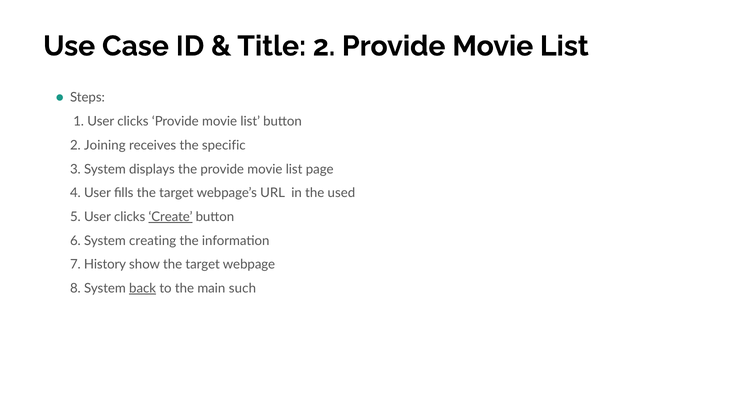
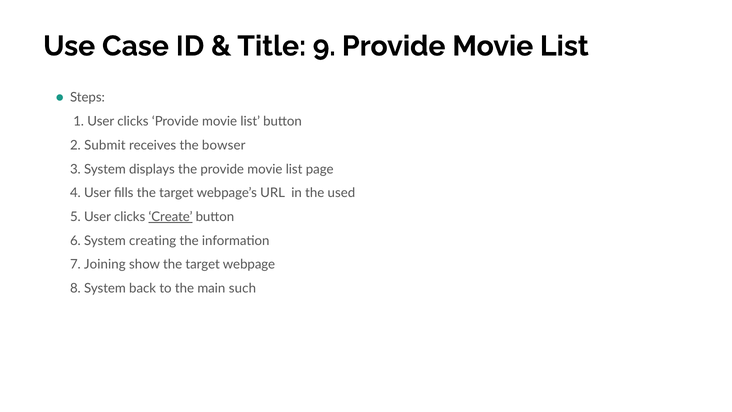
Title 2: 2 -> 9 (324, 46)
Joining: Joining -> Submit (105, 145)
specific: specific -> bowser (224, 145)
History: History -> Joining (105, 264)
back underline: present -> none (143, 288)
